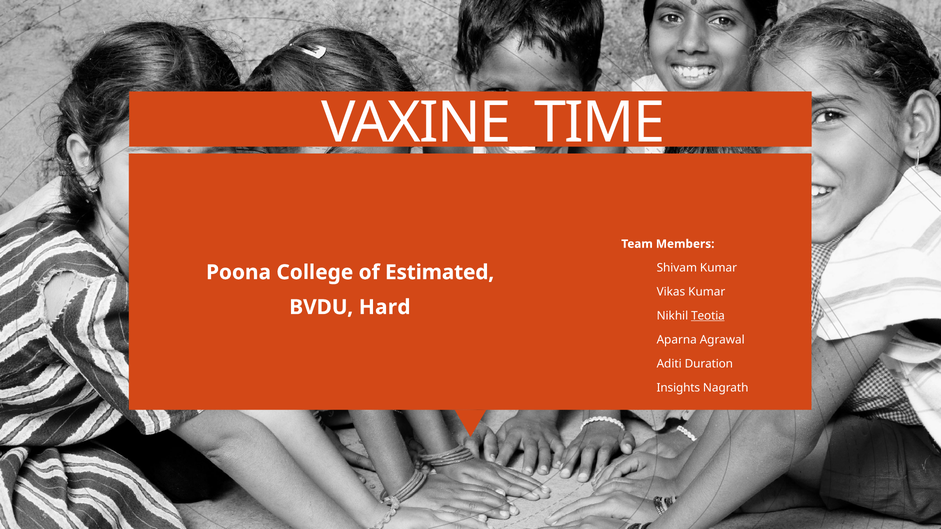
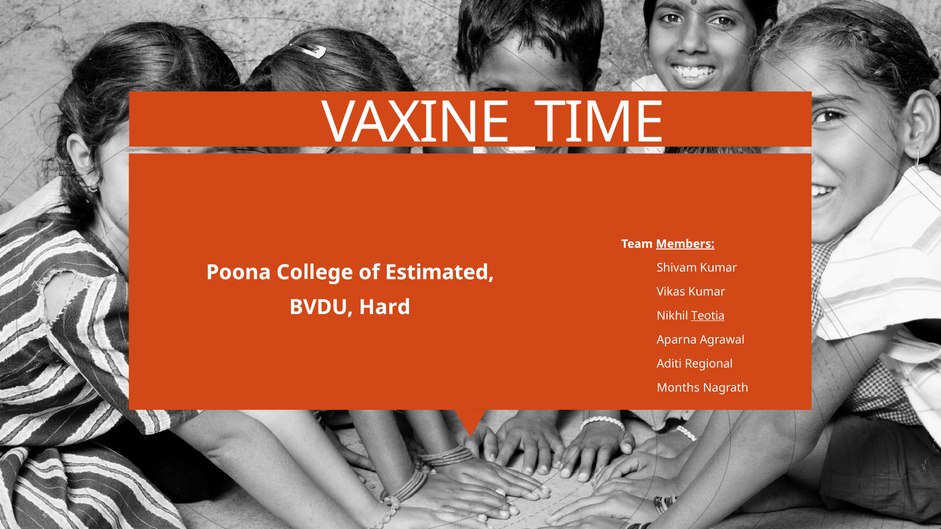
Members underline: none -> present (685, 244)
Duration: Duration -> Regional (709, 364)
Insights: Insights -> Months (678, 388)
